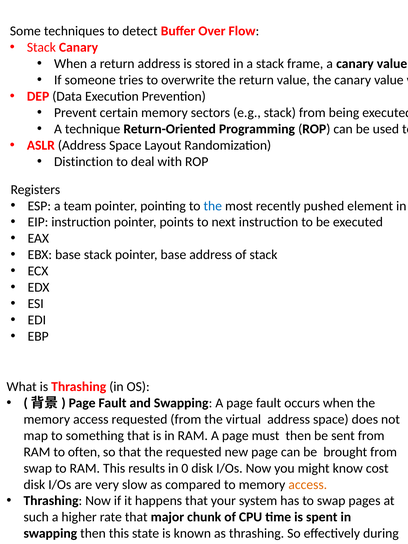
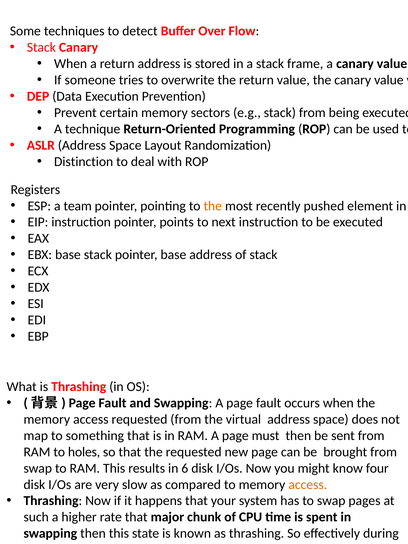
the colour: blue -> orange (213, 206)
often: often -> holes (84, 452)
0: 0 -> 6 (185, 468)
cost: cost -> four (377, 468)
